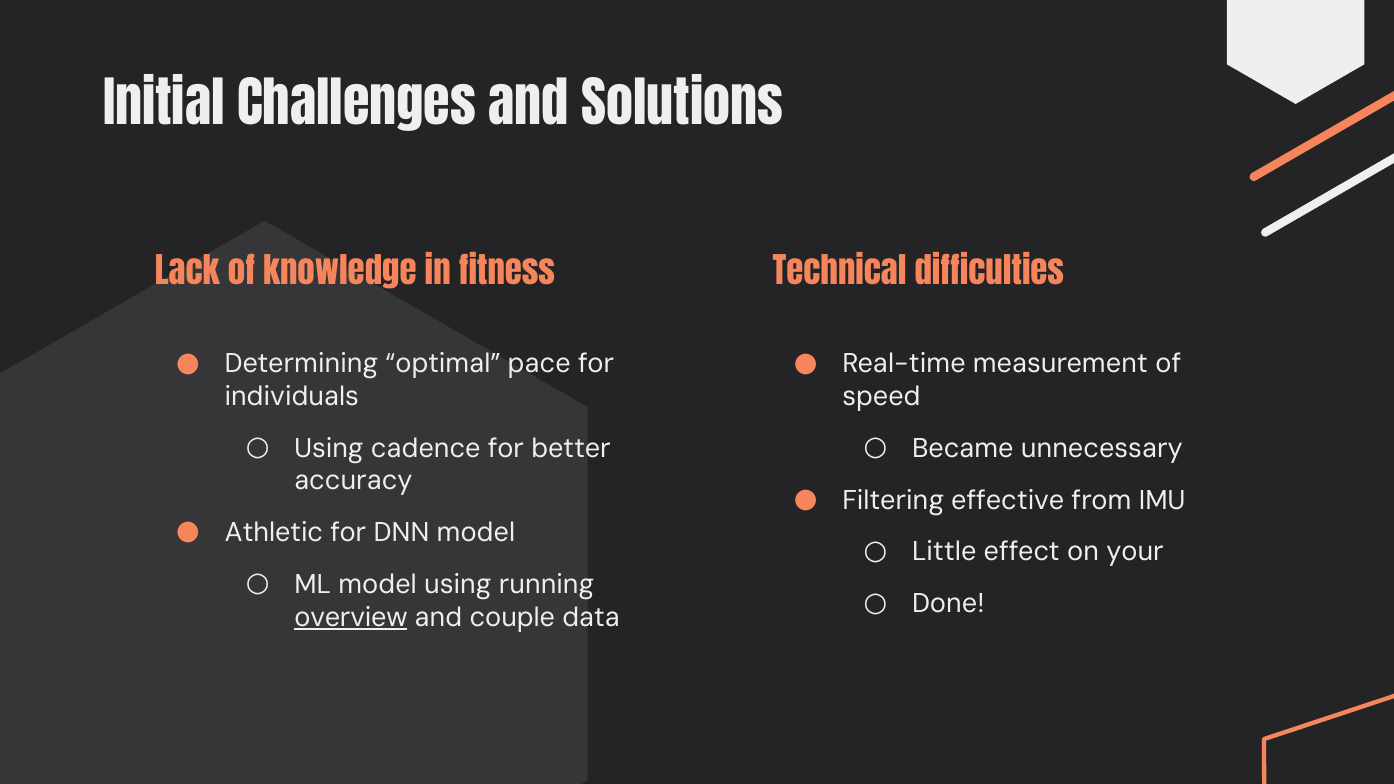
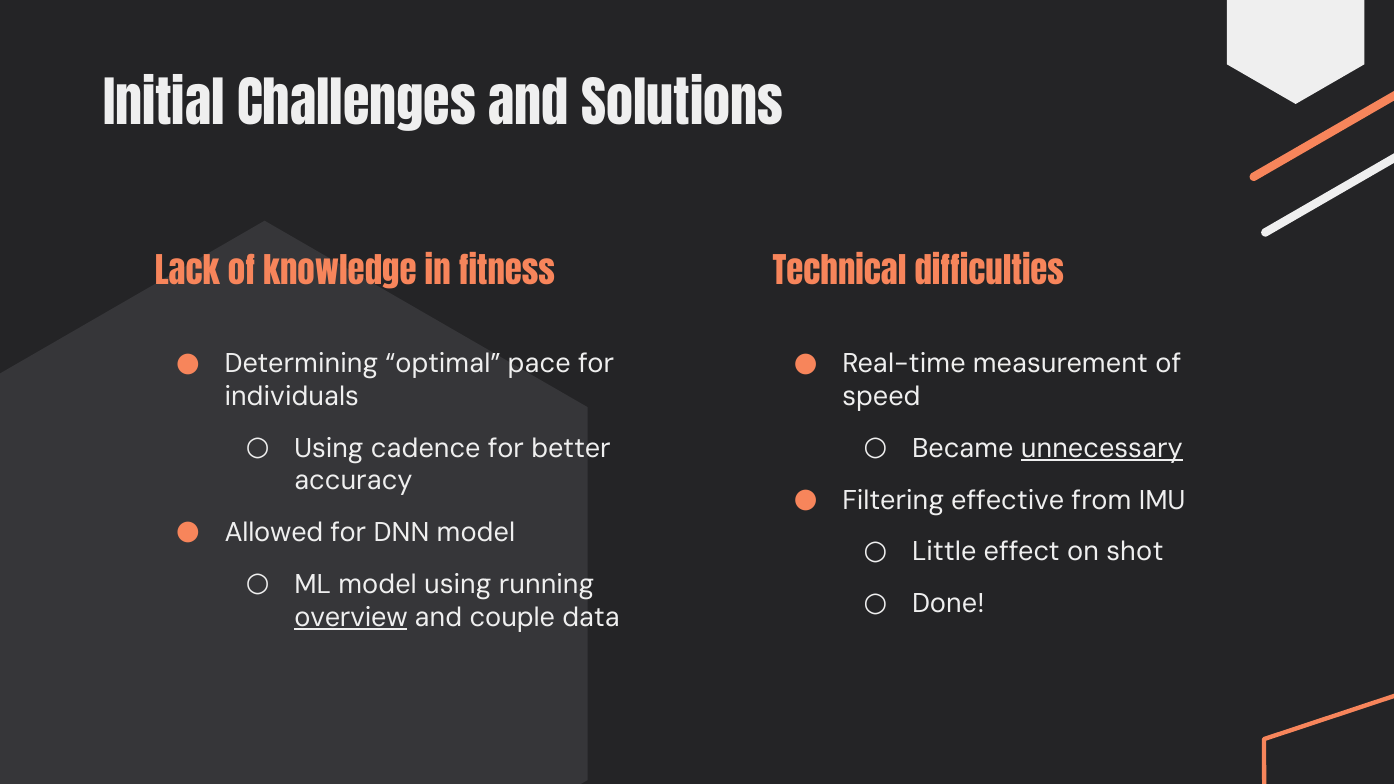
unnecessary underline: none -> present (1102, 448)
Athletic: Athletic -> Allowed (274, 533)
your: your -> shot (1135, 552)
